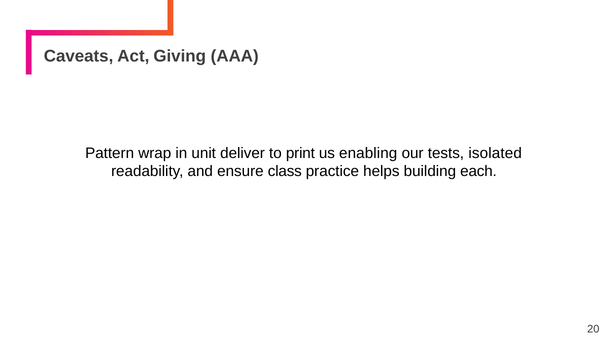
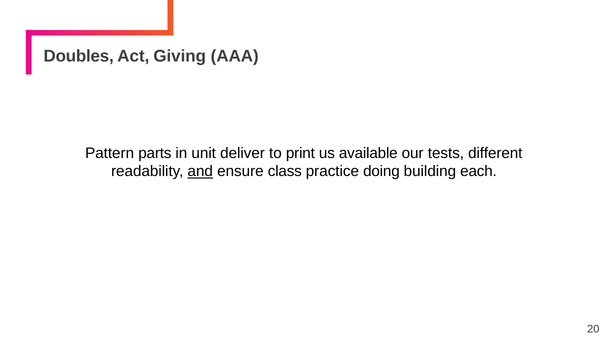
Caveats: Caveats -> Doubles (79, 56)
wrap: wrap -> parts (155, 153)
enabling: enabling -> available (368, 153)
isolated: isolated -> different (495, 153)
and underline: none -> present (200, 171)
helps: helps -> doing (381, 171)
